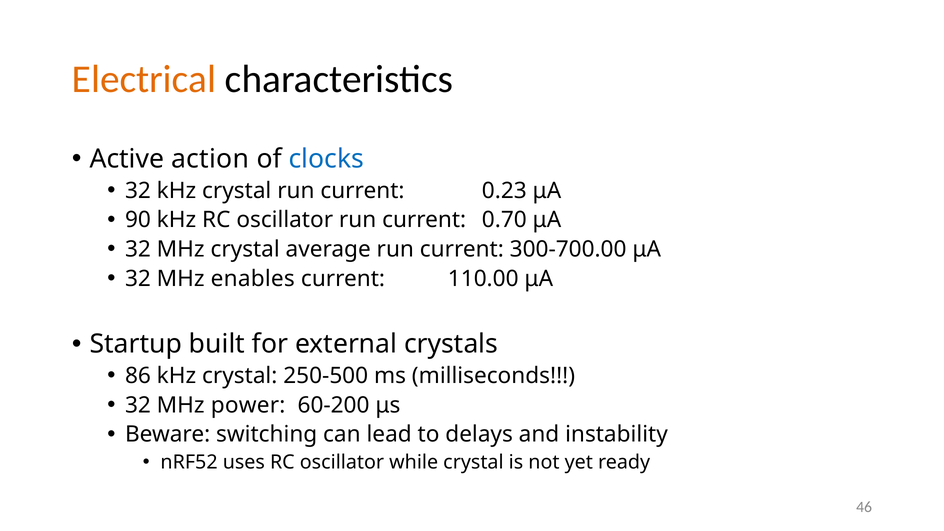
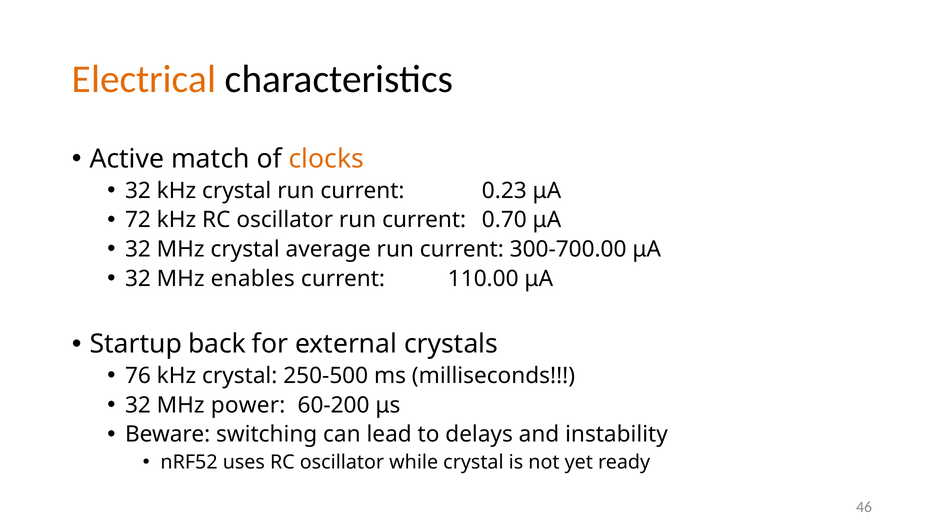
action: action -> match (210, 159)
clocks colour: blue -> orange (326, 159)
90: 90 -> 72 (138, 220)
built: built -> back (217, 344)
86: 86 -> 76 (138, 376)
